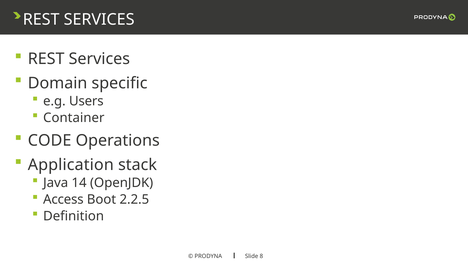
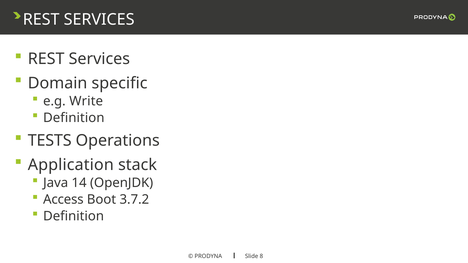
Users: Users -> Write (86, 101)
Container: Container -> Definition (74, 118)
CODE: CODE -> TESTS (50, 141)
2.2.5: 2.2.5 -> 3.7.2 (134, 200)
